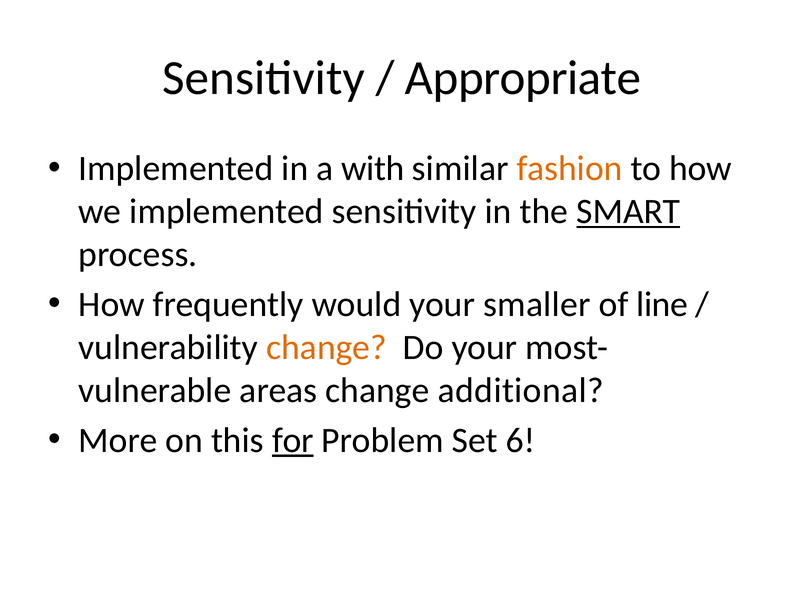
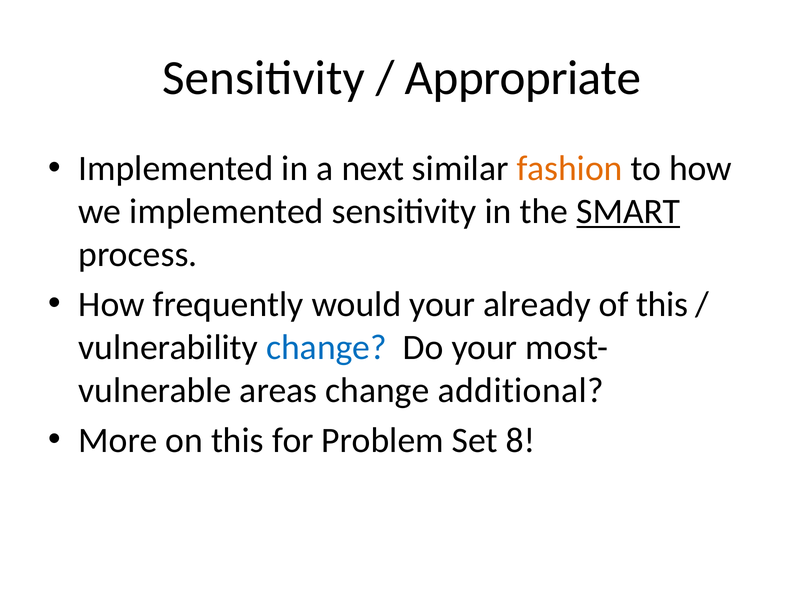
with: with -> next (373, 168)
smaller: smaller -> already (537, 304)
of line: line -> this (662, 304)
change colour: orange -> blue (326, 347)
for underline: present -> none (293, 440)
6: 6 -> 8 (521, 440)
